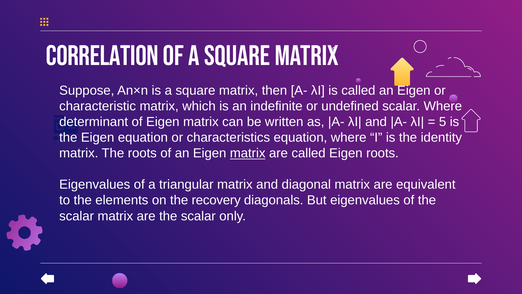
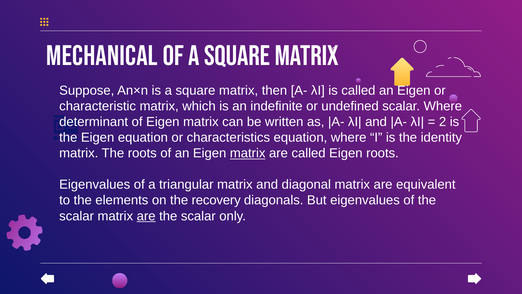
Correlation: Correlation -> Mechanical (102, 56)
5: 5 -> 2 (443, 122)
are underline: none -> present (146, 216)
